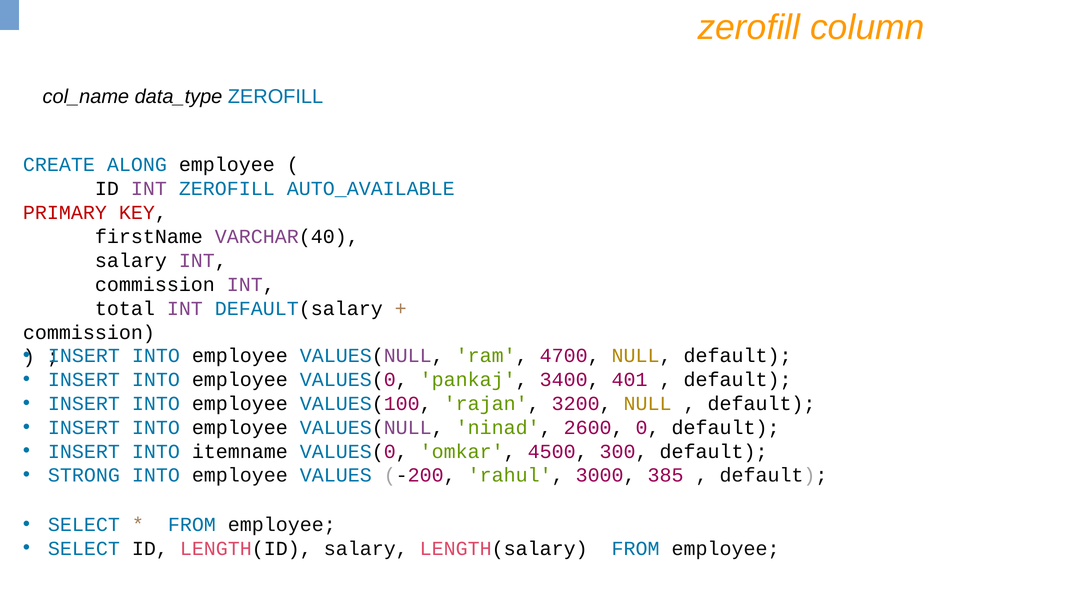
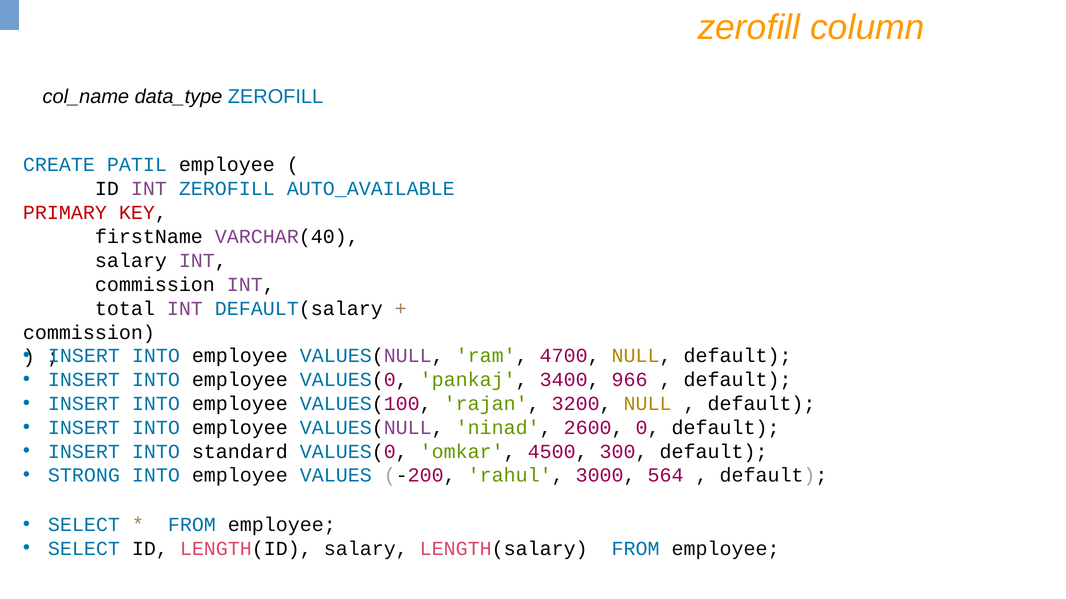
ALONG: ALONG -> PATIL (137, 165)
401: 401 -> 966 (630, 380)
itemname: itemname -> standard (240, 452)
385: 385 -> 564 (666, 476)
